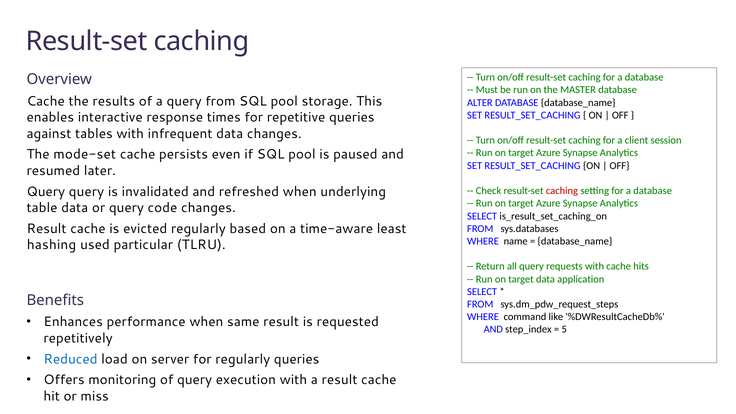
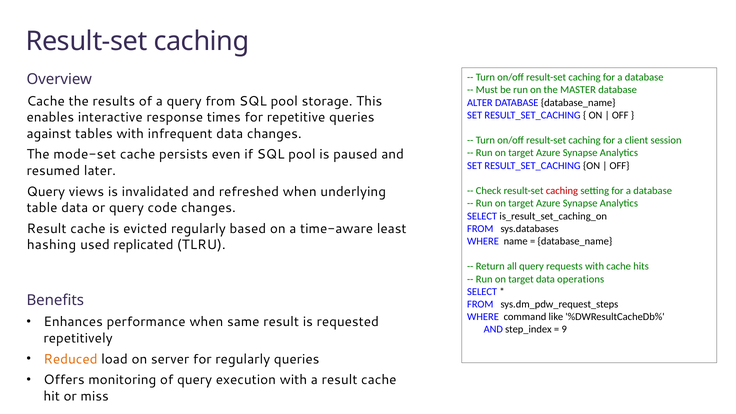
Query query: query -> views (86, 192)
particular: particular -> replicated (143, 245)
application: application -> operations (581, 279)
5: 5 -> 9 (564, 329)
Reduced colour: blue -> orange (71, 359)
